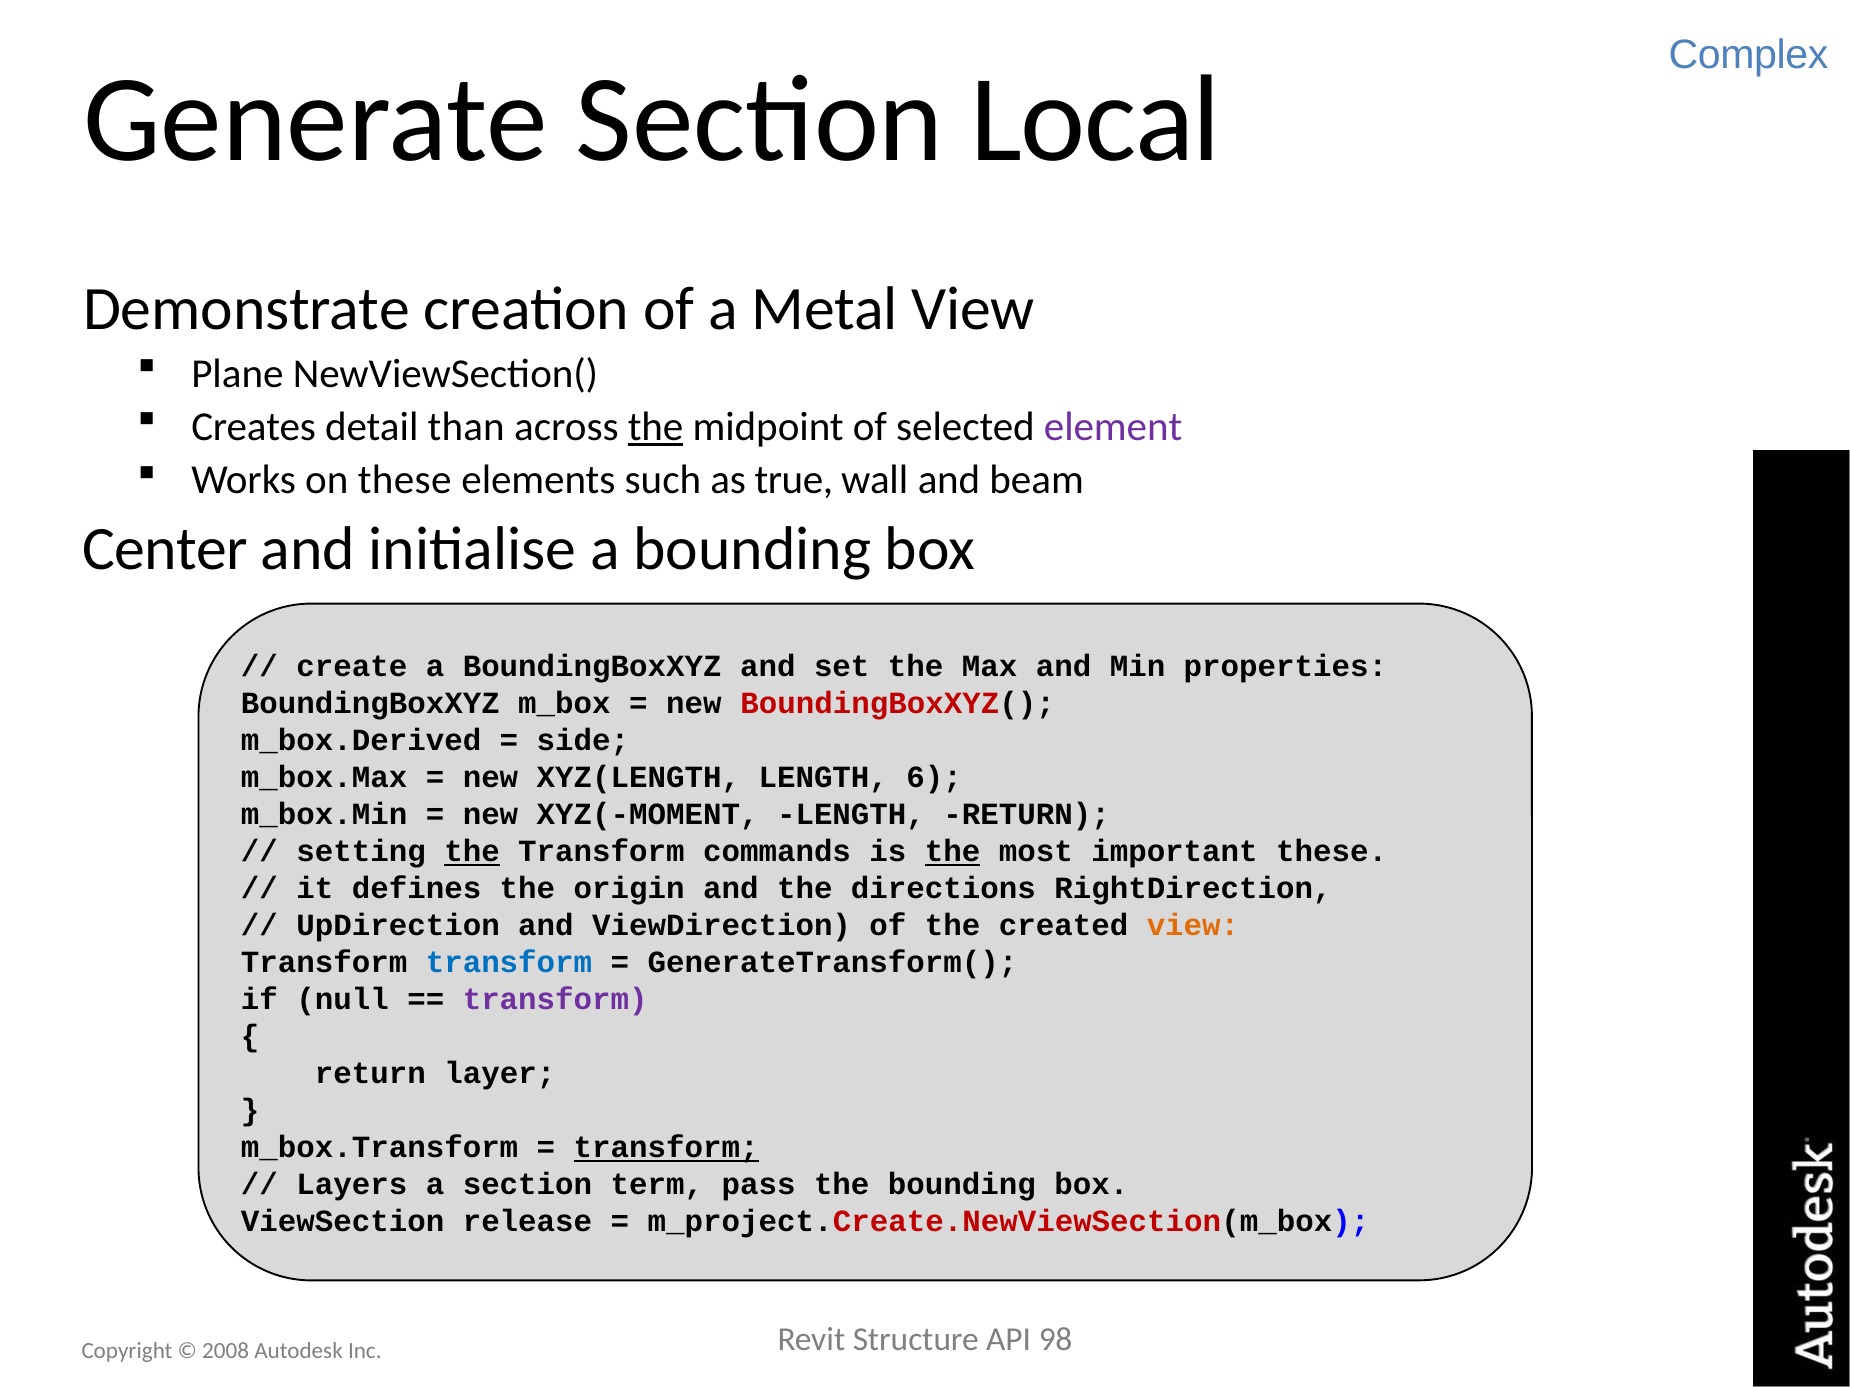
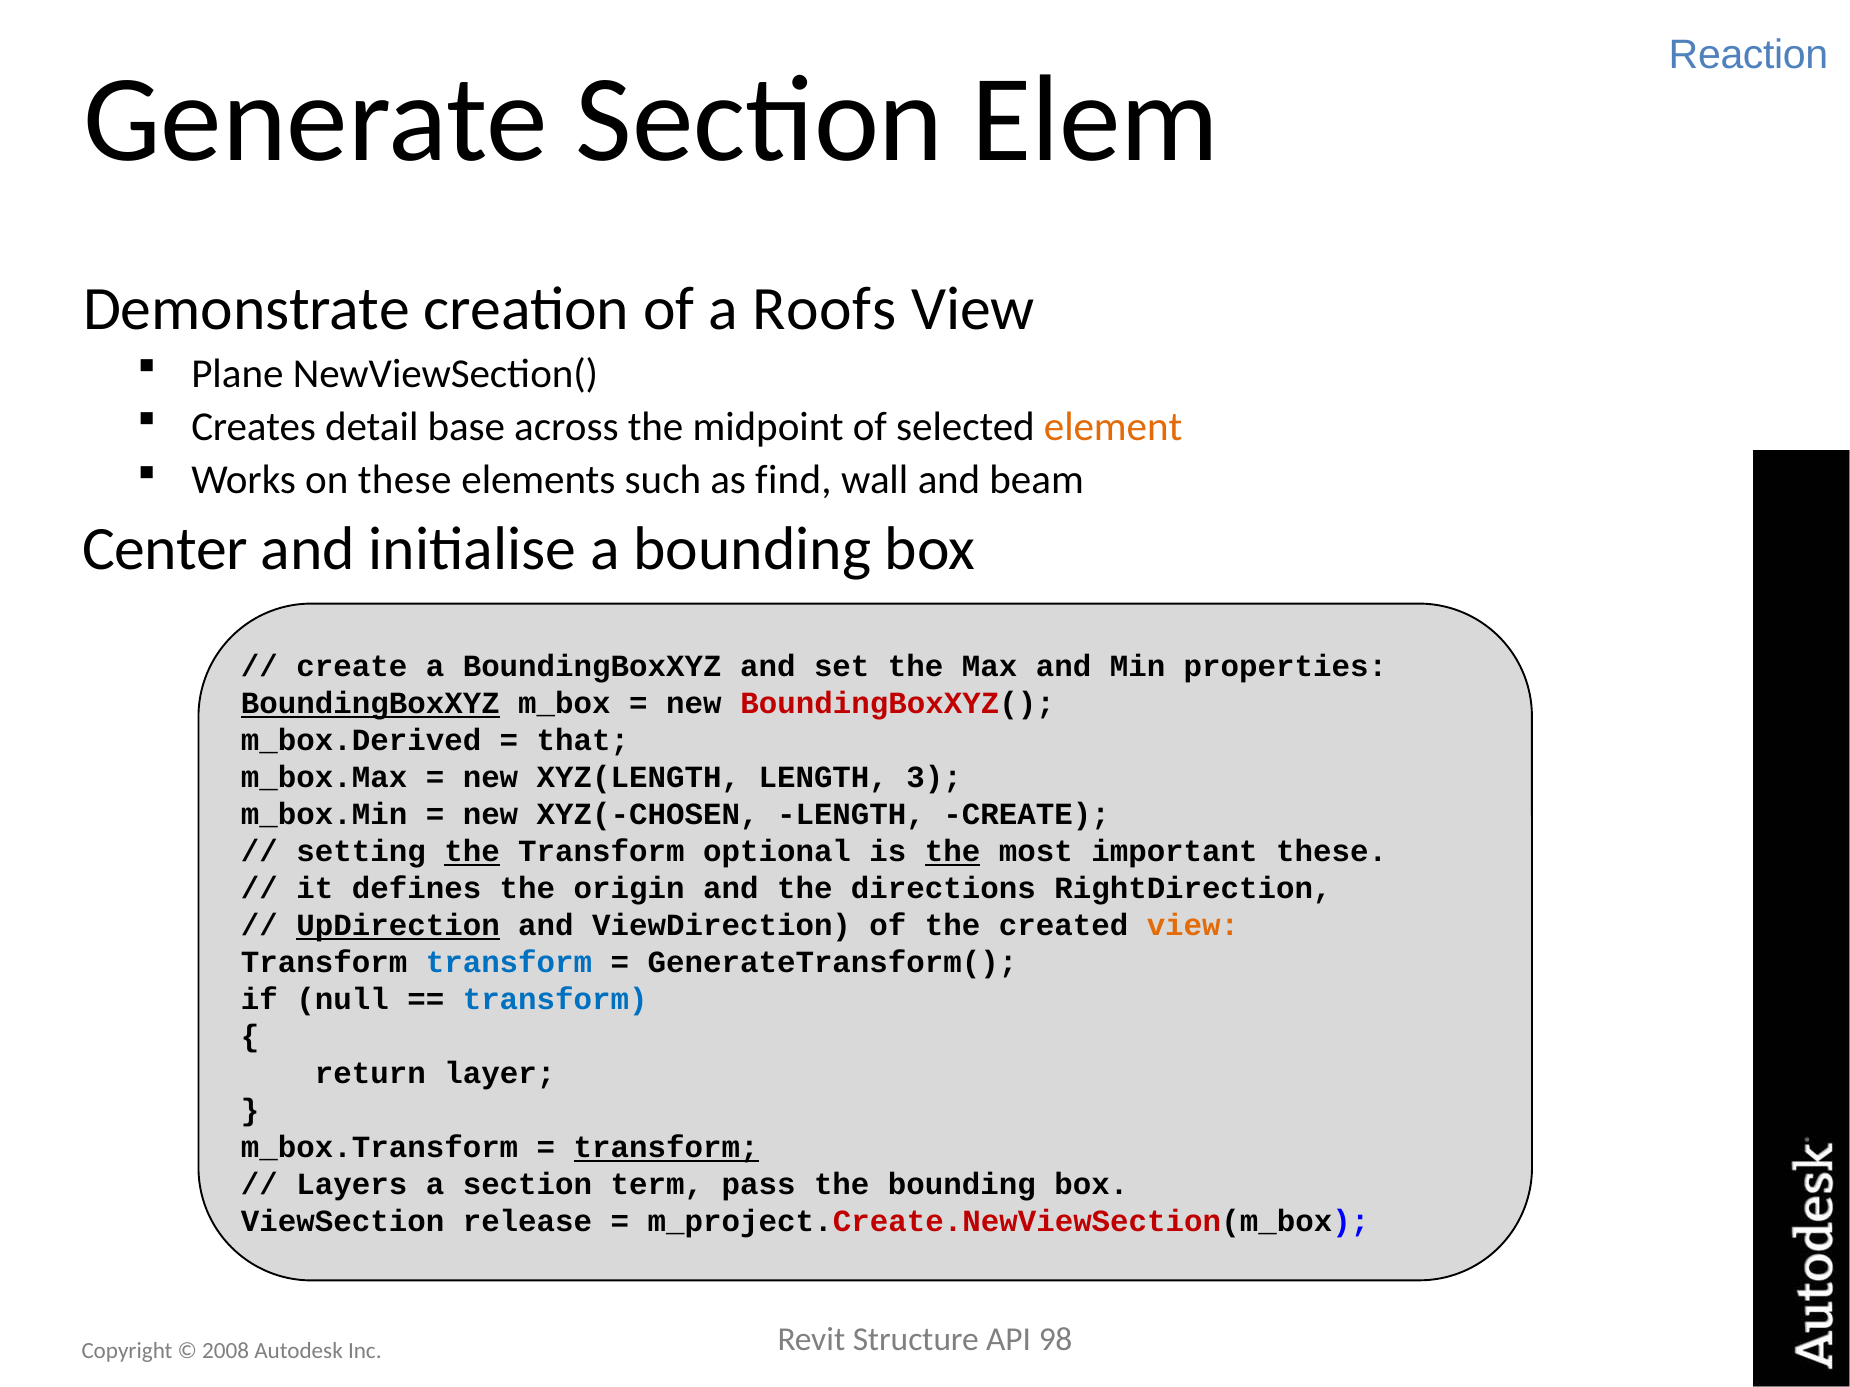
Complex: Complex -> Reaction (1749, 55)
Local: Local -> Elem (1095, 119)
Metal: Metal -> Roofs (824, 309)
than: than -> base (466, 427)
the underline: present -> none (656, 427)
element colour: purple -> orange (1113, 427)
true: true -> find (793, 480)
BoundingBoxXYZ underline: none -> present (370, 704)
side: side -> that (583, 741)
6: 6 -> 3 (934, 778)
XYZ(-MOMENT: XYZ(-MOMENT -> XYZ(-CHOSEN (648, 815)
LENGTH RETURN: RETURN -> CREATE (1027, 815)
commands: commands -> optional (777, 852)
UpDirection underline: none -> present (398, 926)
transform colour: purple -> blue (555, 1000)
